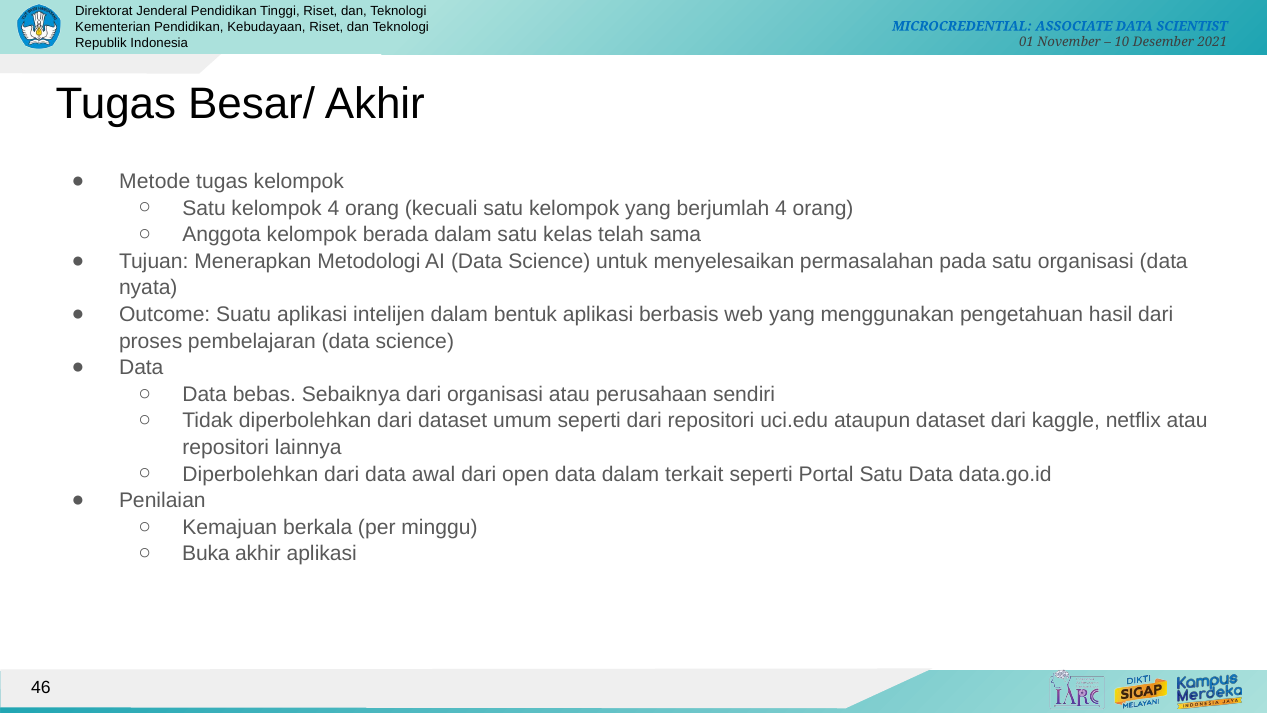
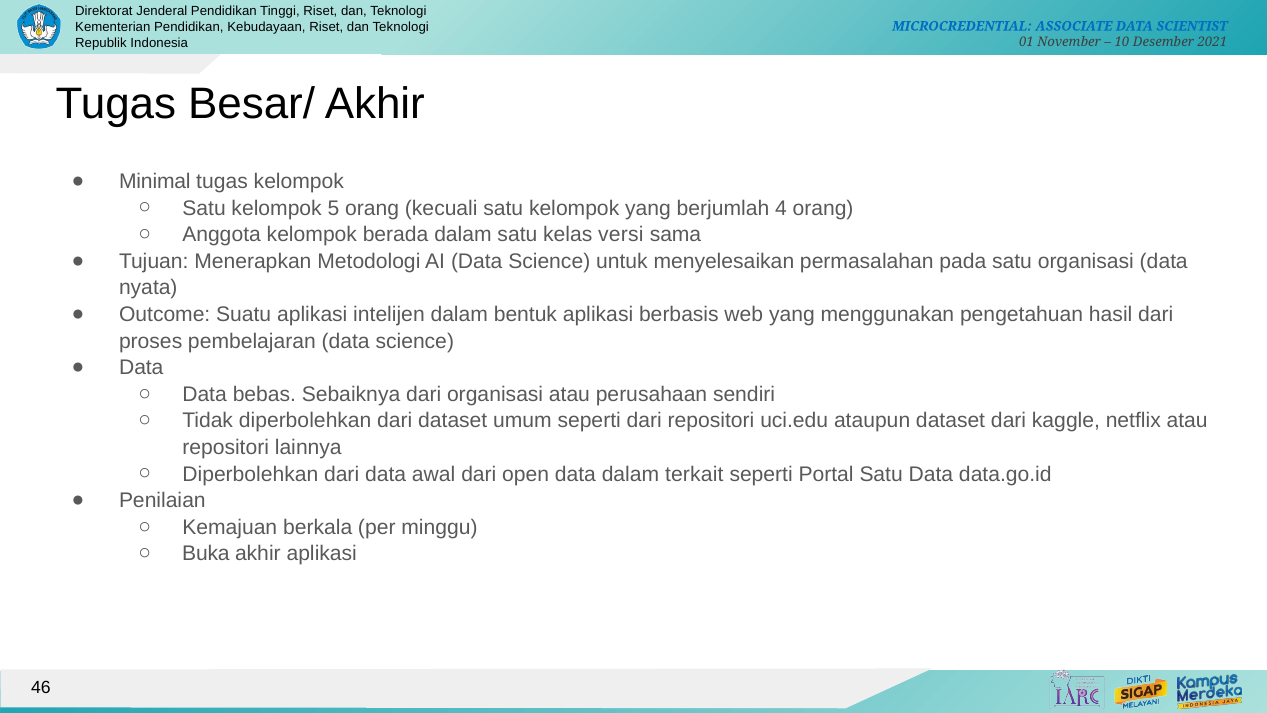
Metode: Metode -> Minimal (155, 181)
kelompok 4: 4 -> 5 (334, 208)
telah: telah -> versi (621, 235)
